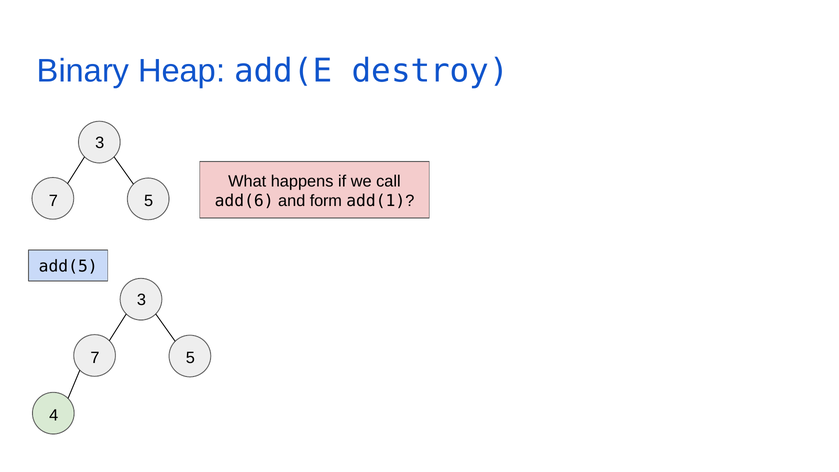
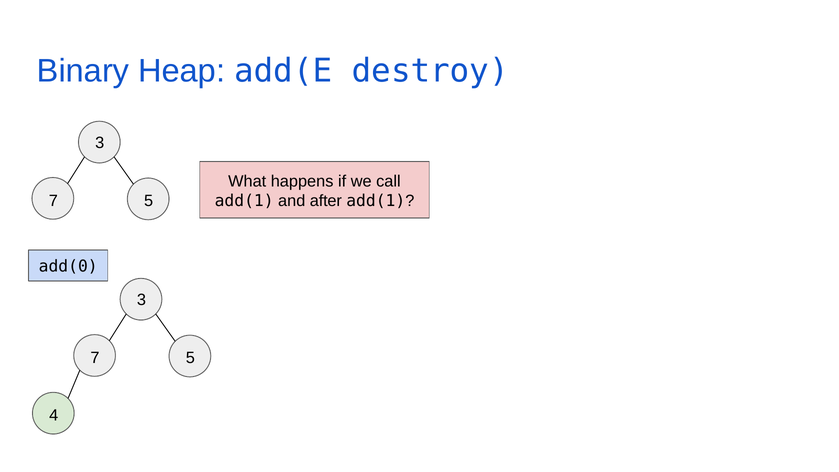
add(6: add(6 -> add(1 (244, 201)
form: form -> after (326, 201)
add(5: add(5 -> add(0 (68, 266)
